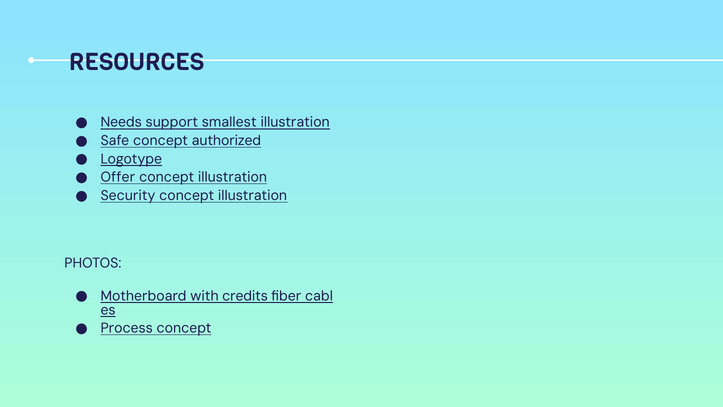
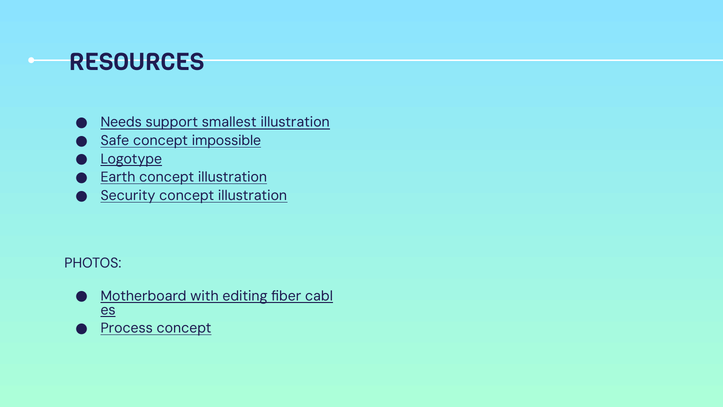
authorized: authorized -> impossible (226, 141)
Offer: Offer -> Earth (118, 177)
credits: credits -> editing (245, 296)
